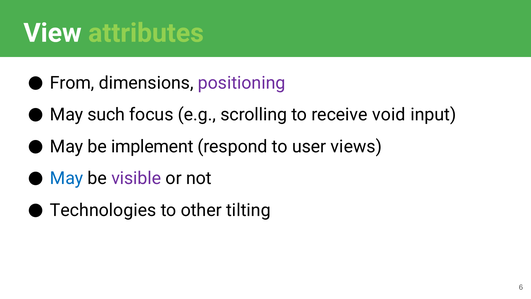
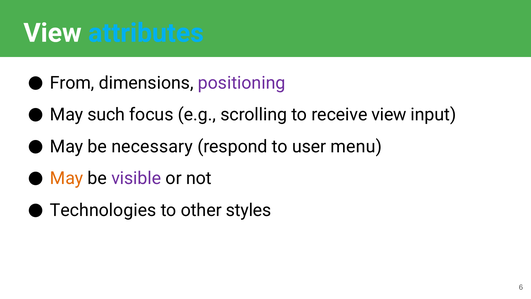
attributes colour: light green -> light blue (146, 33)
receive void: void -> view (389, 115)
implement: implement -> necessary (152, 146)
views: views -> menu (356, 146)
May colour: blue -> orange (67, 178)
tilting: tilting -> styles (249, 210)
